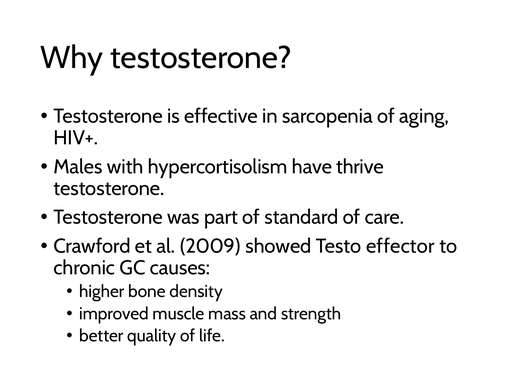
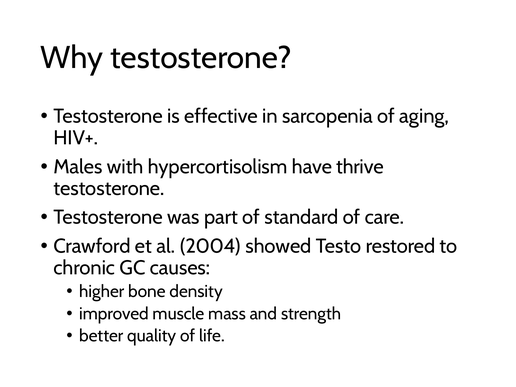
2009: 2009 -> 2004 (210, 246)
effector: effector -> restored (400, 246)
